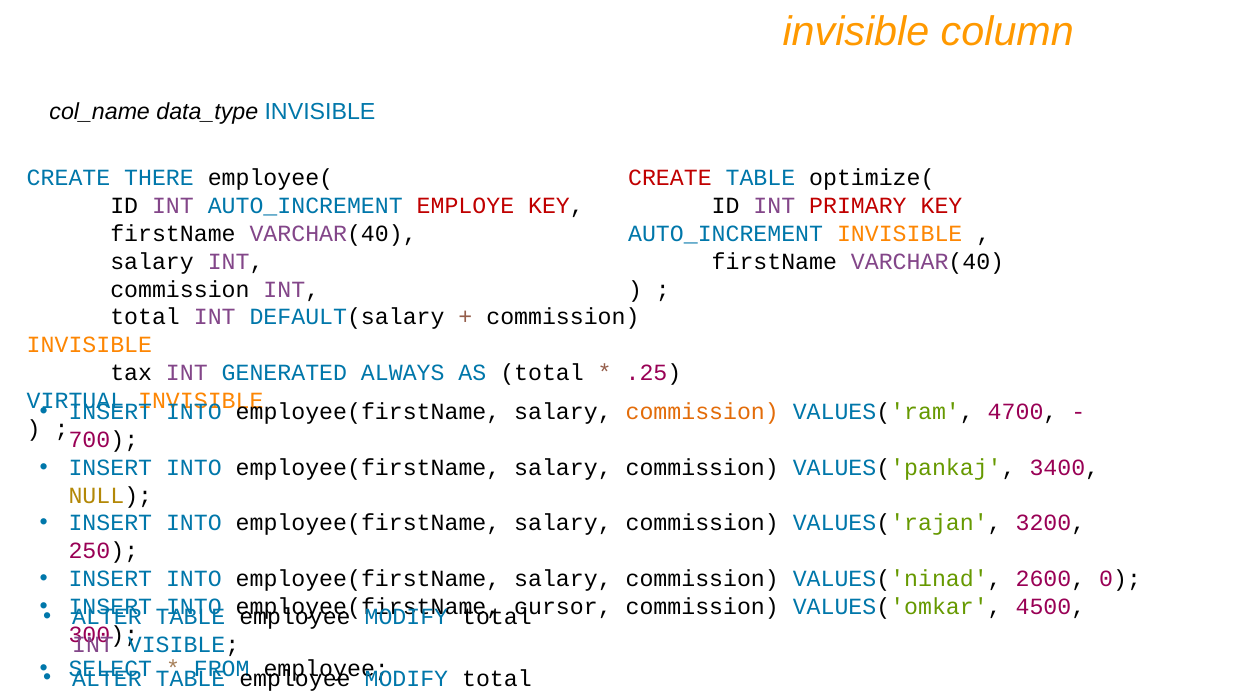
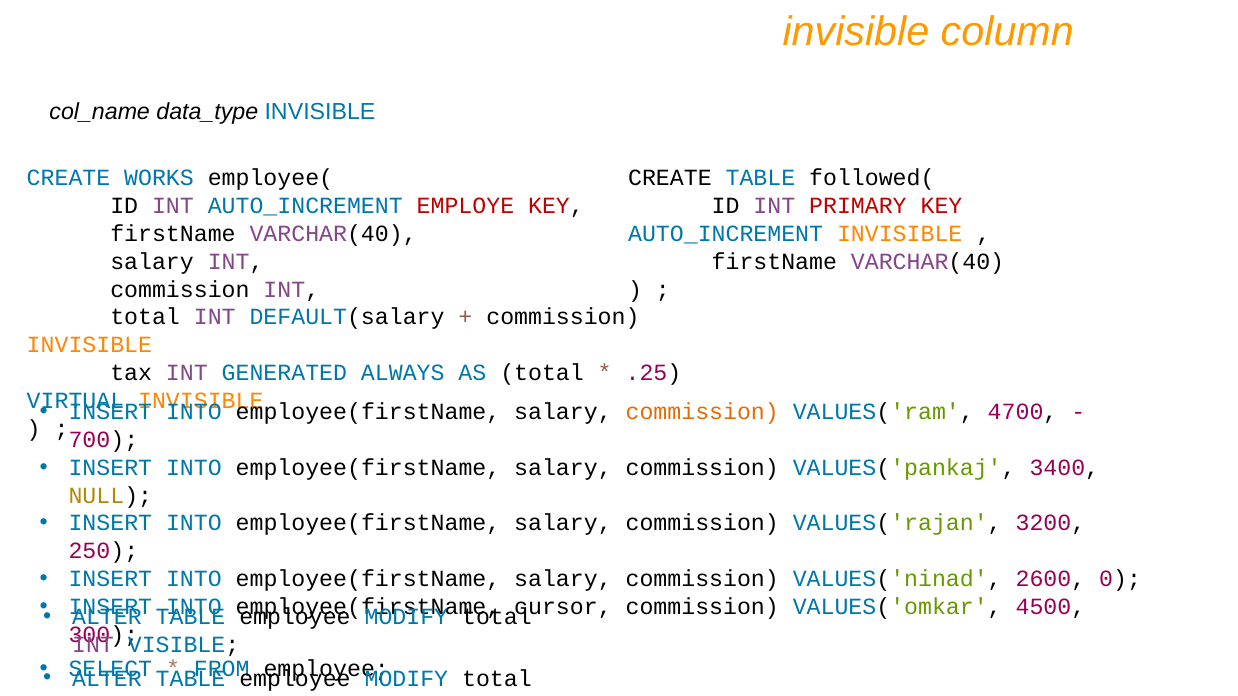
THERE: THERE -> WORKS (159, 178)
CREATE colour: red -> black (670, 178)
optimize(: optimize( -> followed( (872, 178)
